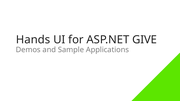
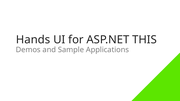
GIVE: GIVE -> THIS (145, 40)
